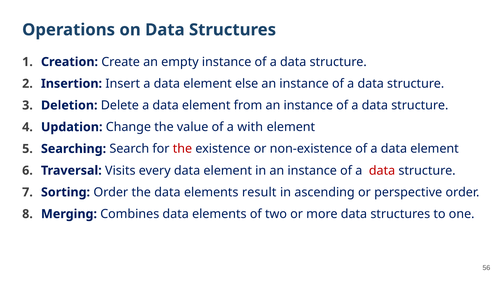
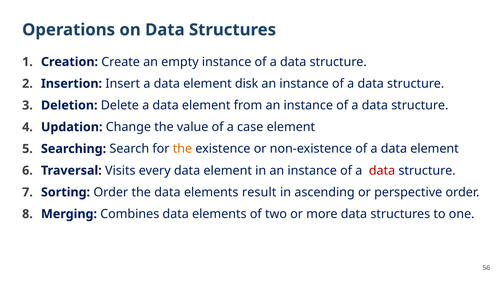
else: else -> disk (247, 83)
with: with -> case (250, 127)
the colour: red -> orange (182, 148)
